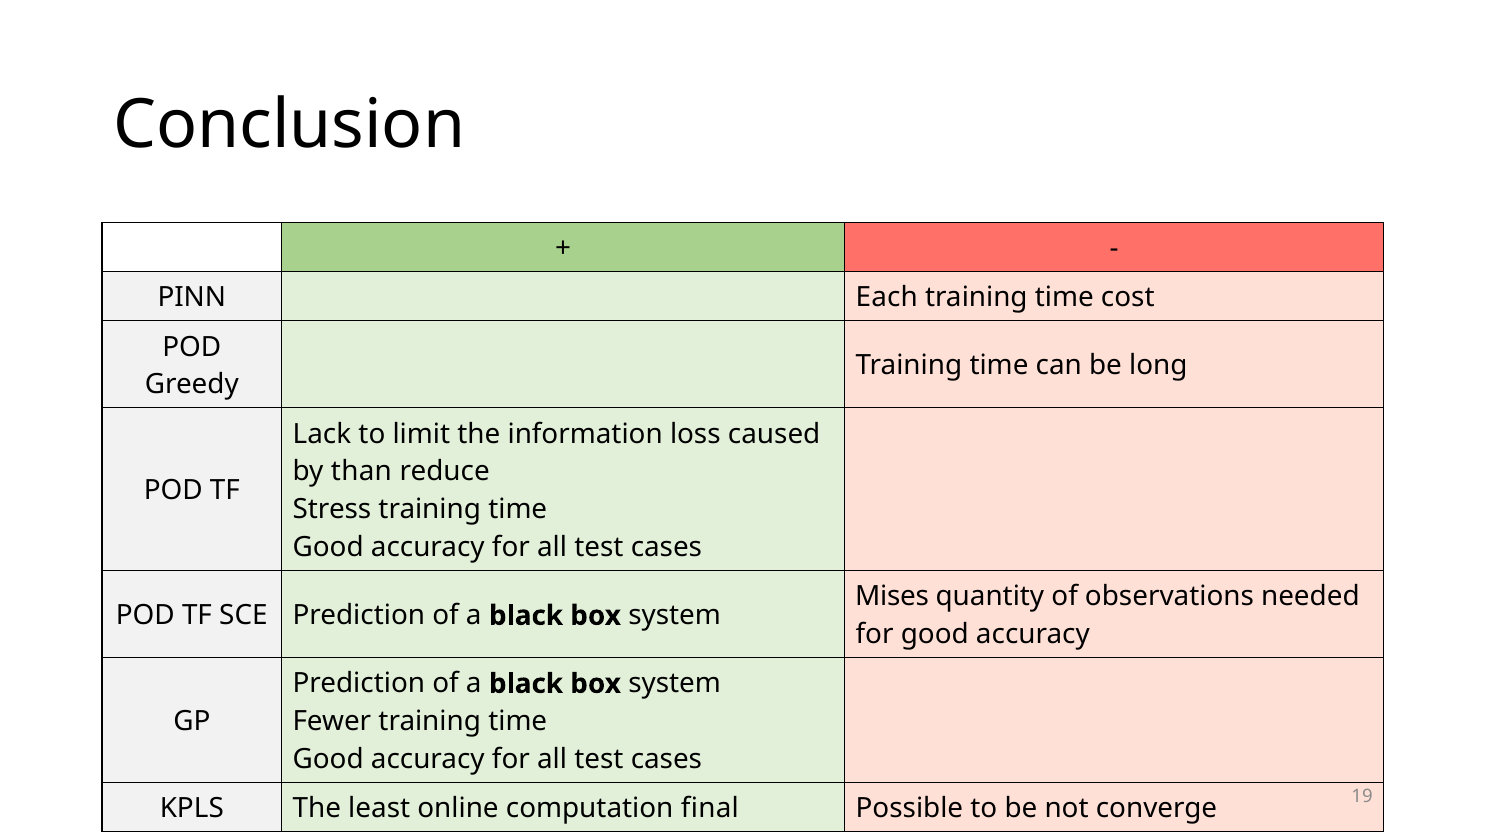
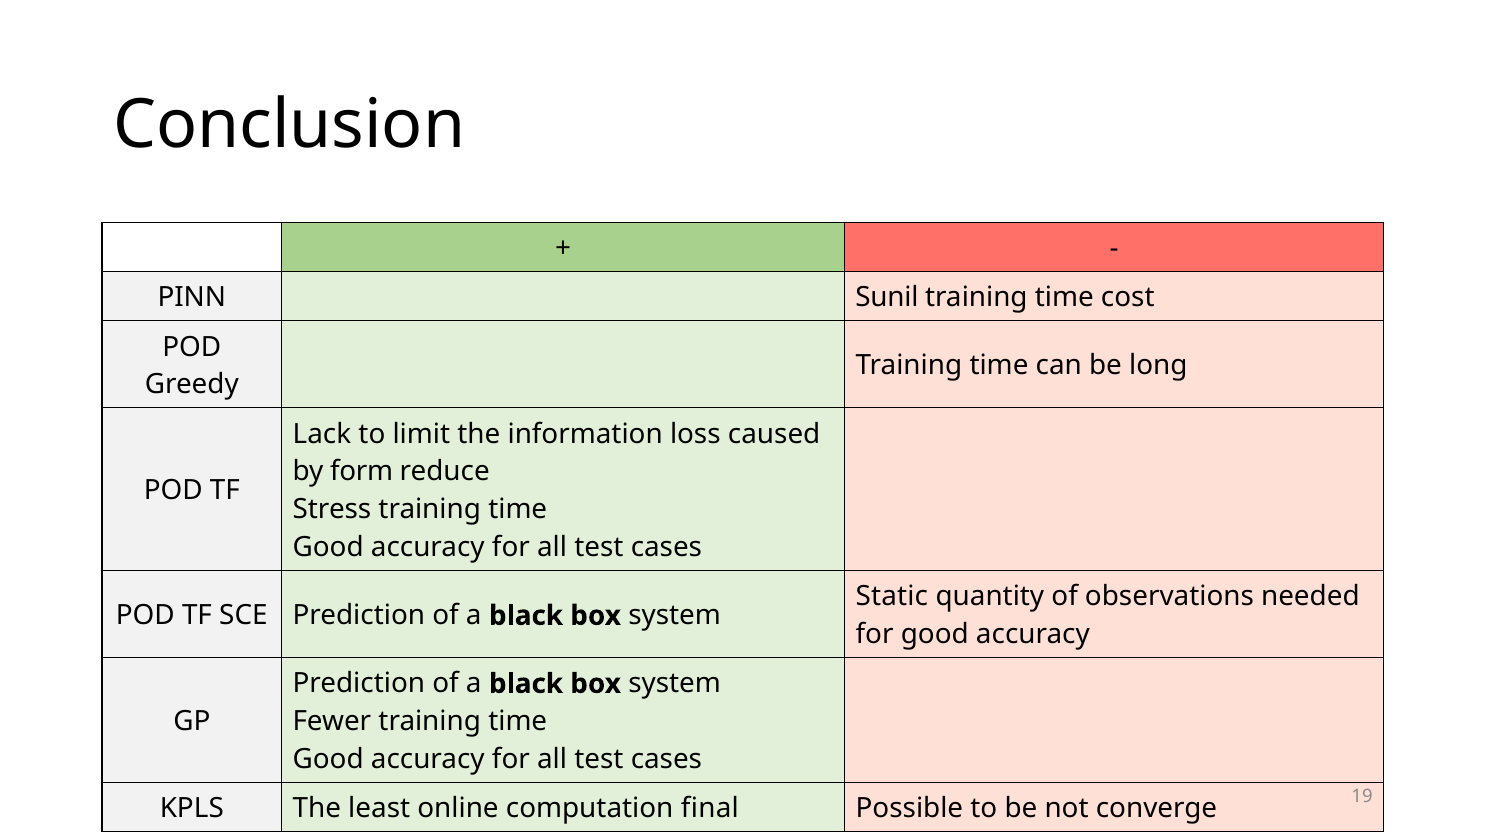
Each: Each -> Sunil (887, 298)
than: than -> form (362, 472)
Mises: Mises -> Static (892, 597)
